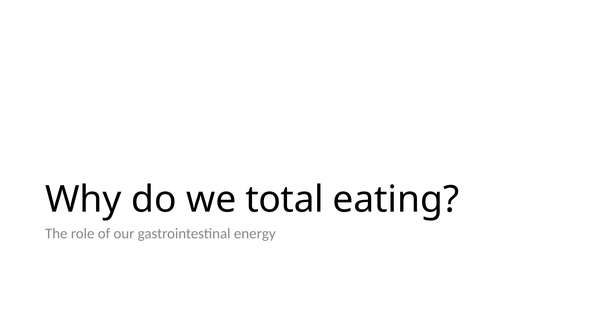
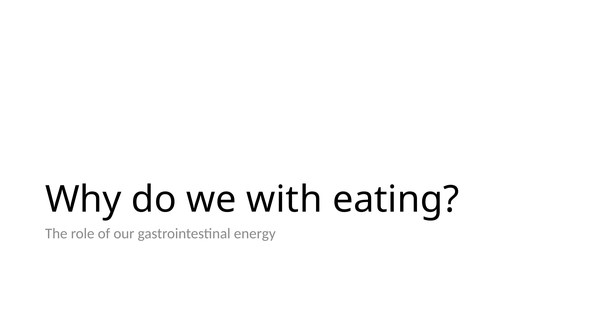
total: total -> with (284, 200)
